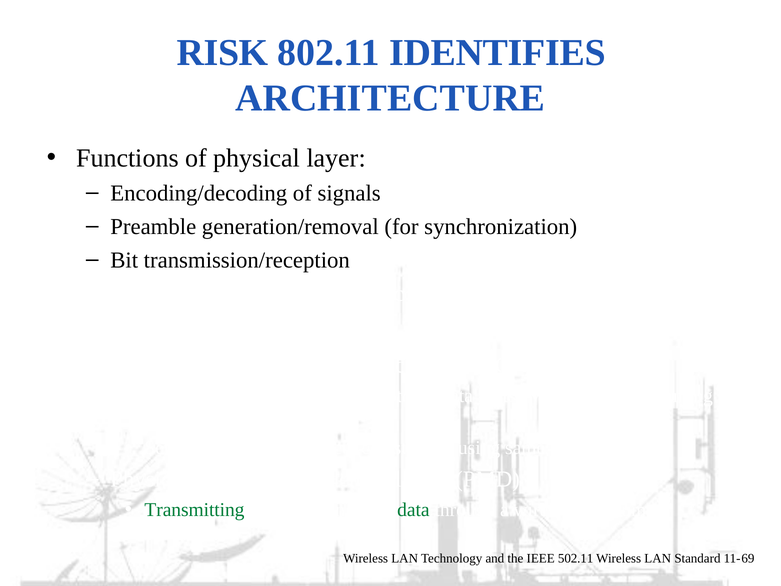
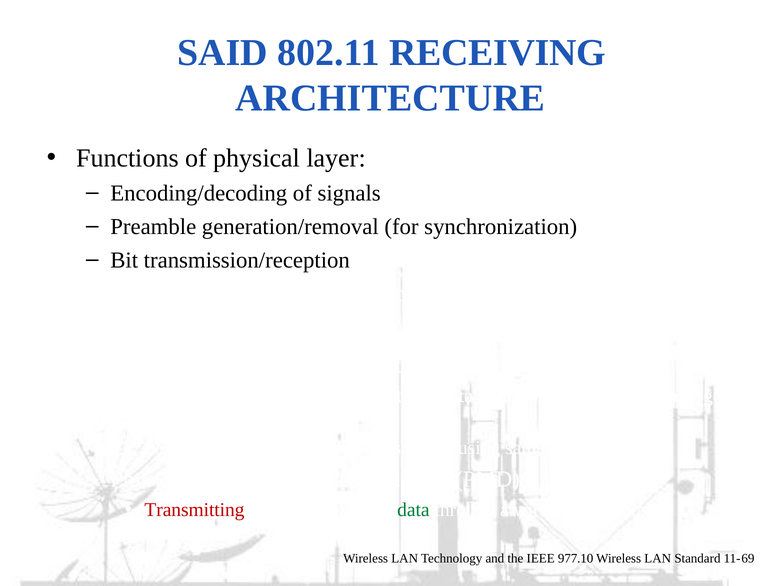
RISK: RISK -> SAID (222, 53)
802.11 IDENTIFIES: IDENTIFIES -> RECEIVING (497, 53)
Transmitting colour: green -> red (194, 510)
502.11: 502.11 -> 977.10 (576, 558)
